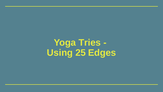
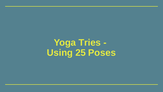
Edges: Edges -> Poses (102, 53)
